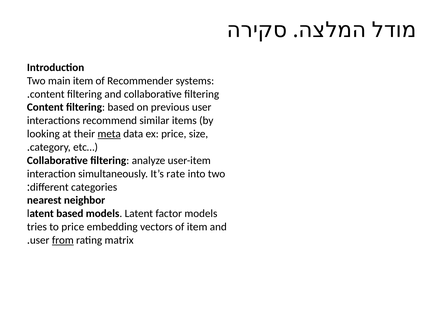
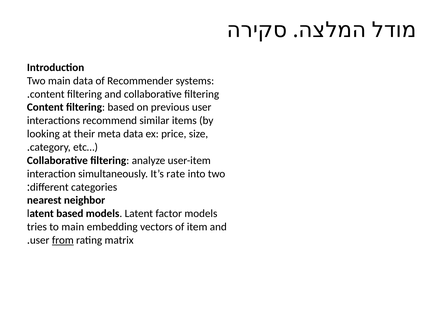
main item: item -> data (83, 81)
meta underline: present -> none (109, 134)
to price: price -> main (73, 227)
